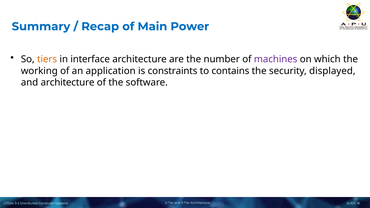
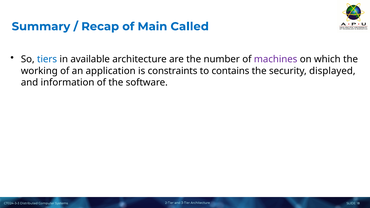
Power: Power -> Called (190, 26)
tiers colour: orange -> blue (47, 59)
interface: interface -> available (90, 59)
and architecture: architecture -> information (68, 82)
